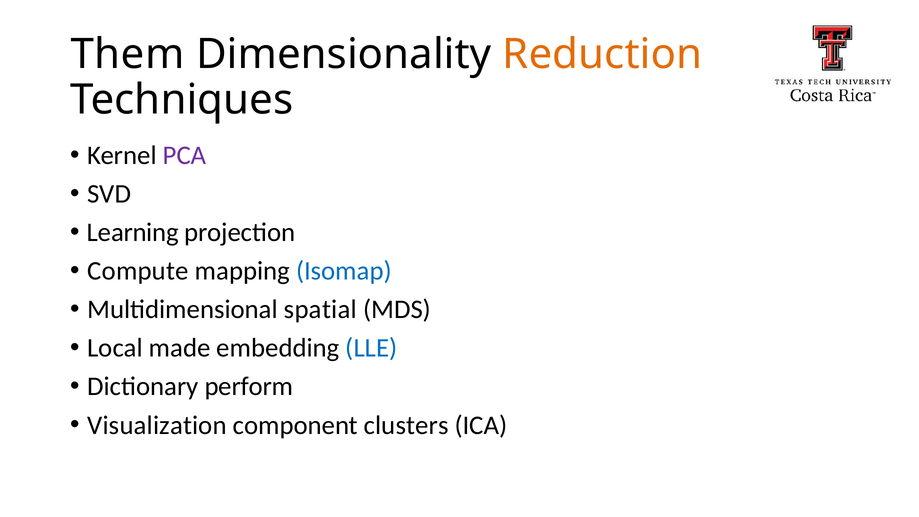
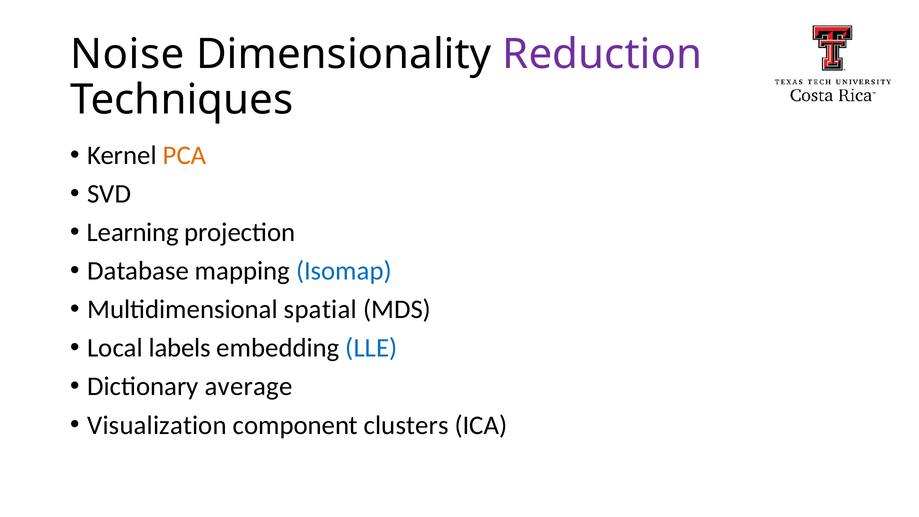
Them: Them -> Noise (127, 54)
Reduction colour: orange -> purple (602, 54)
PCA colour: purple -> orange (185, 155)
Compute: Compute -> Database (138, 271)
made: made -> labels (180, 348)
perform: perform -> average (249, 387)
